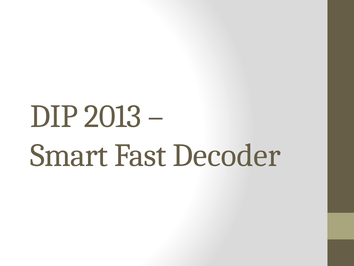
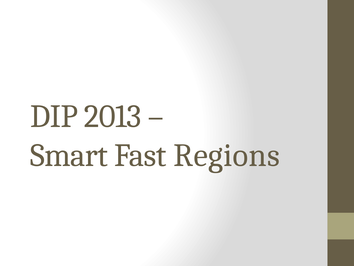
Decoder: Decoder -> Regions (227, 155)
